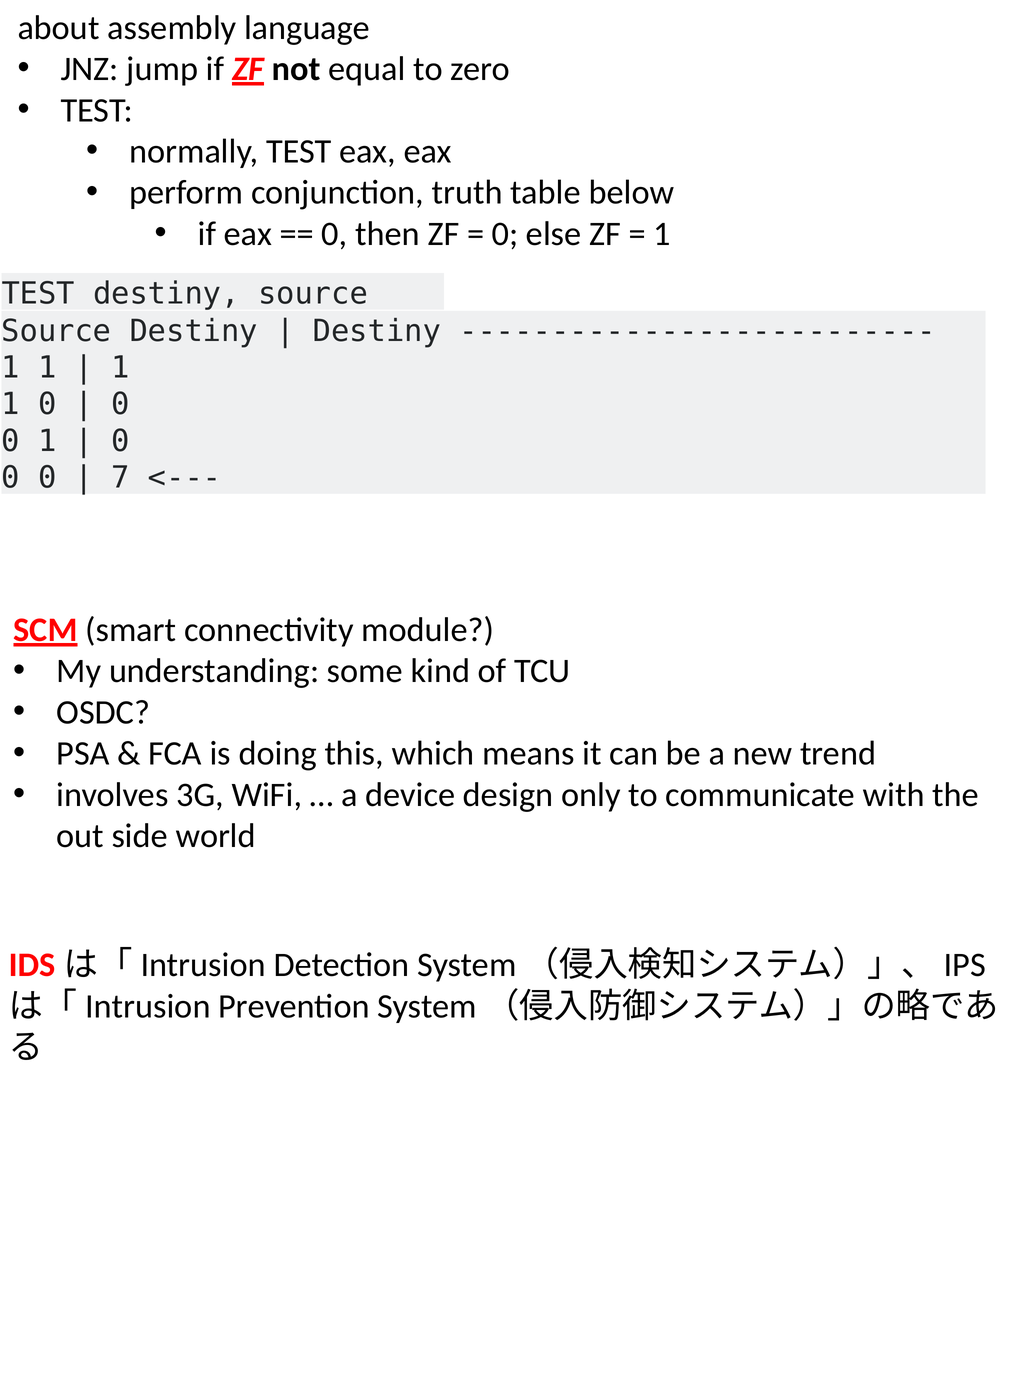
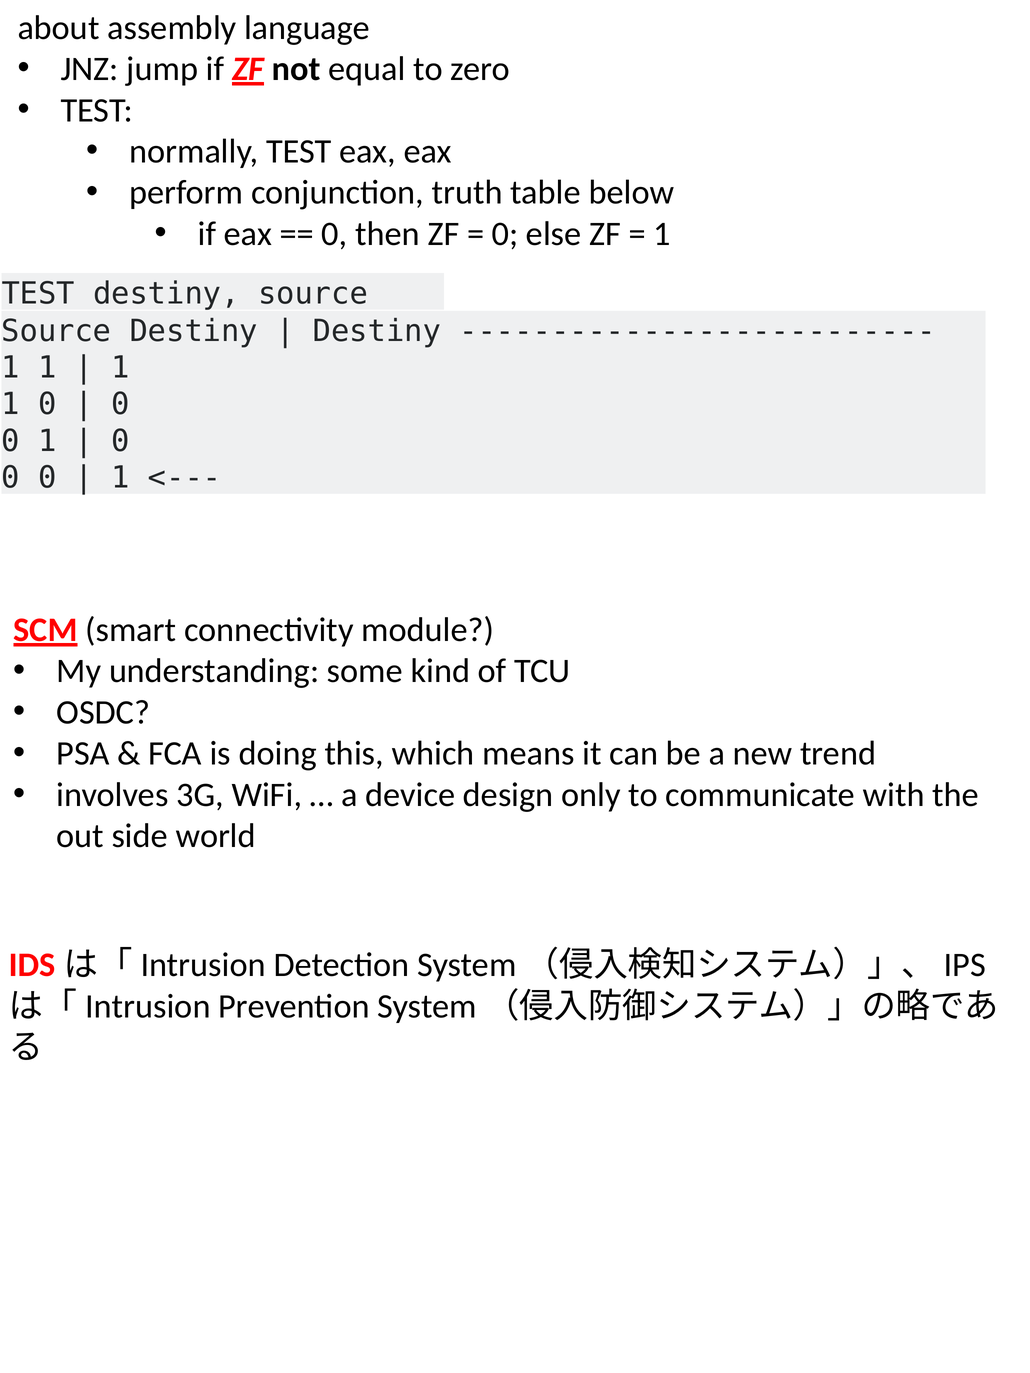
7: 7 -> 1 (120, 478)
